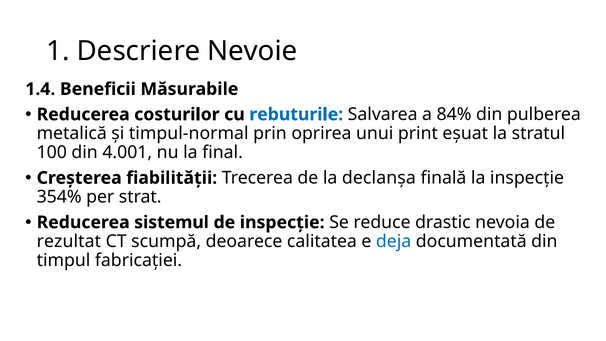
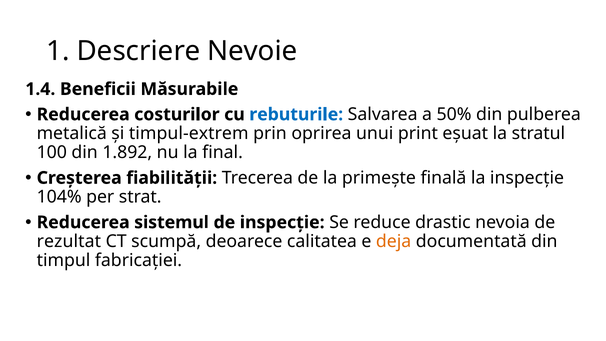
84%: 84% -> 50% (454, 114)
timpul-normal: timpul-normal -> timpul-extrem (189, 133)
4.001: 4.001 -> 1.892 (127, 153)
declanșa: declanșa -> primește (379, 178)
354%: 354% -> 104% (59, 197)
deja colour: blue -> orange (394, 241)
